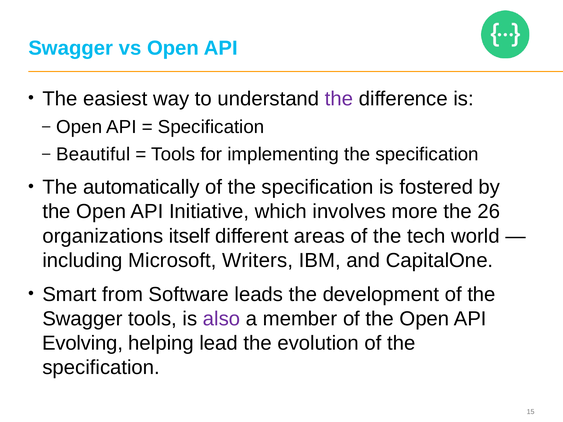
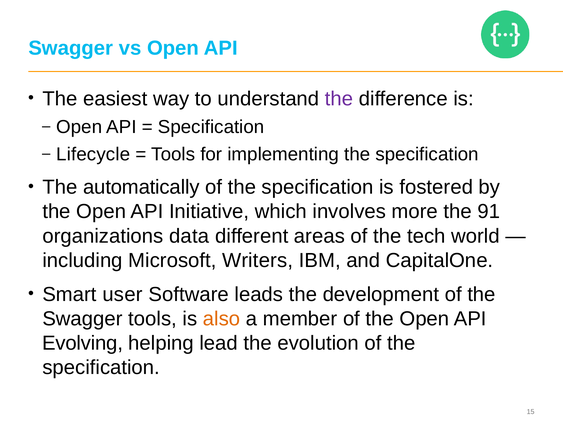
Beautiful: Beautiful -> Lifecycle (93, 154)
26: 26 -> 91 (489, 212)
itself: itself -> data (189, 236)
from: from -> user (123, 294)
also colour: purple -> orange (222, 319)
